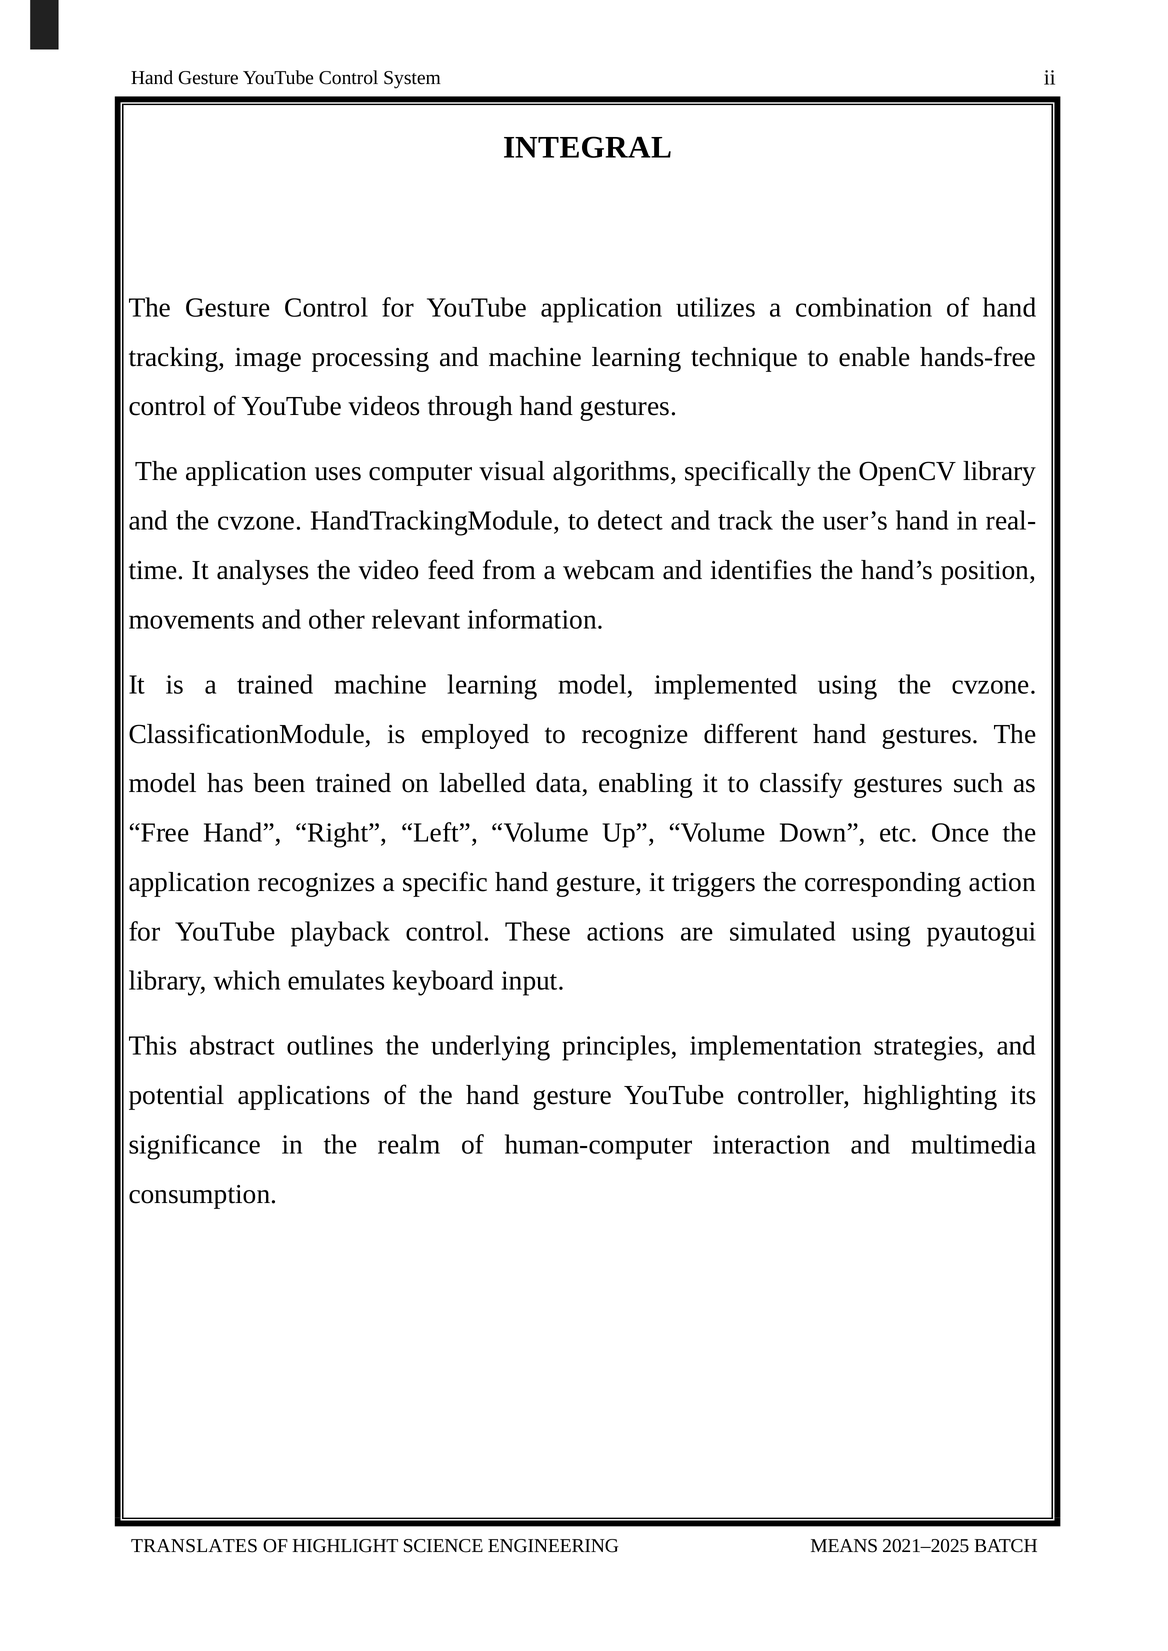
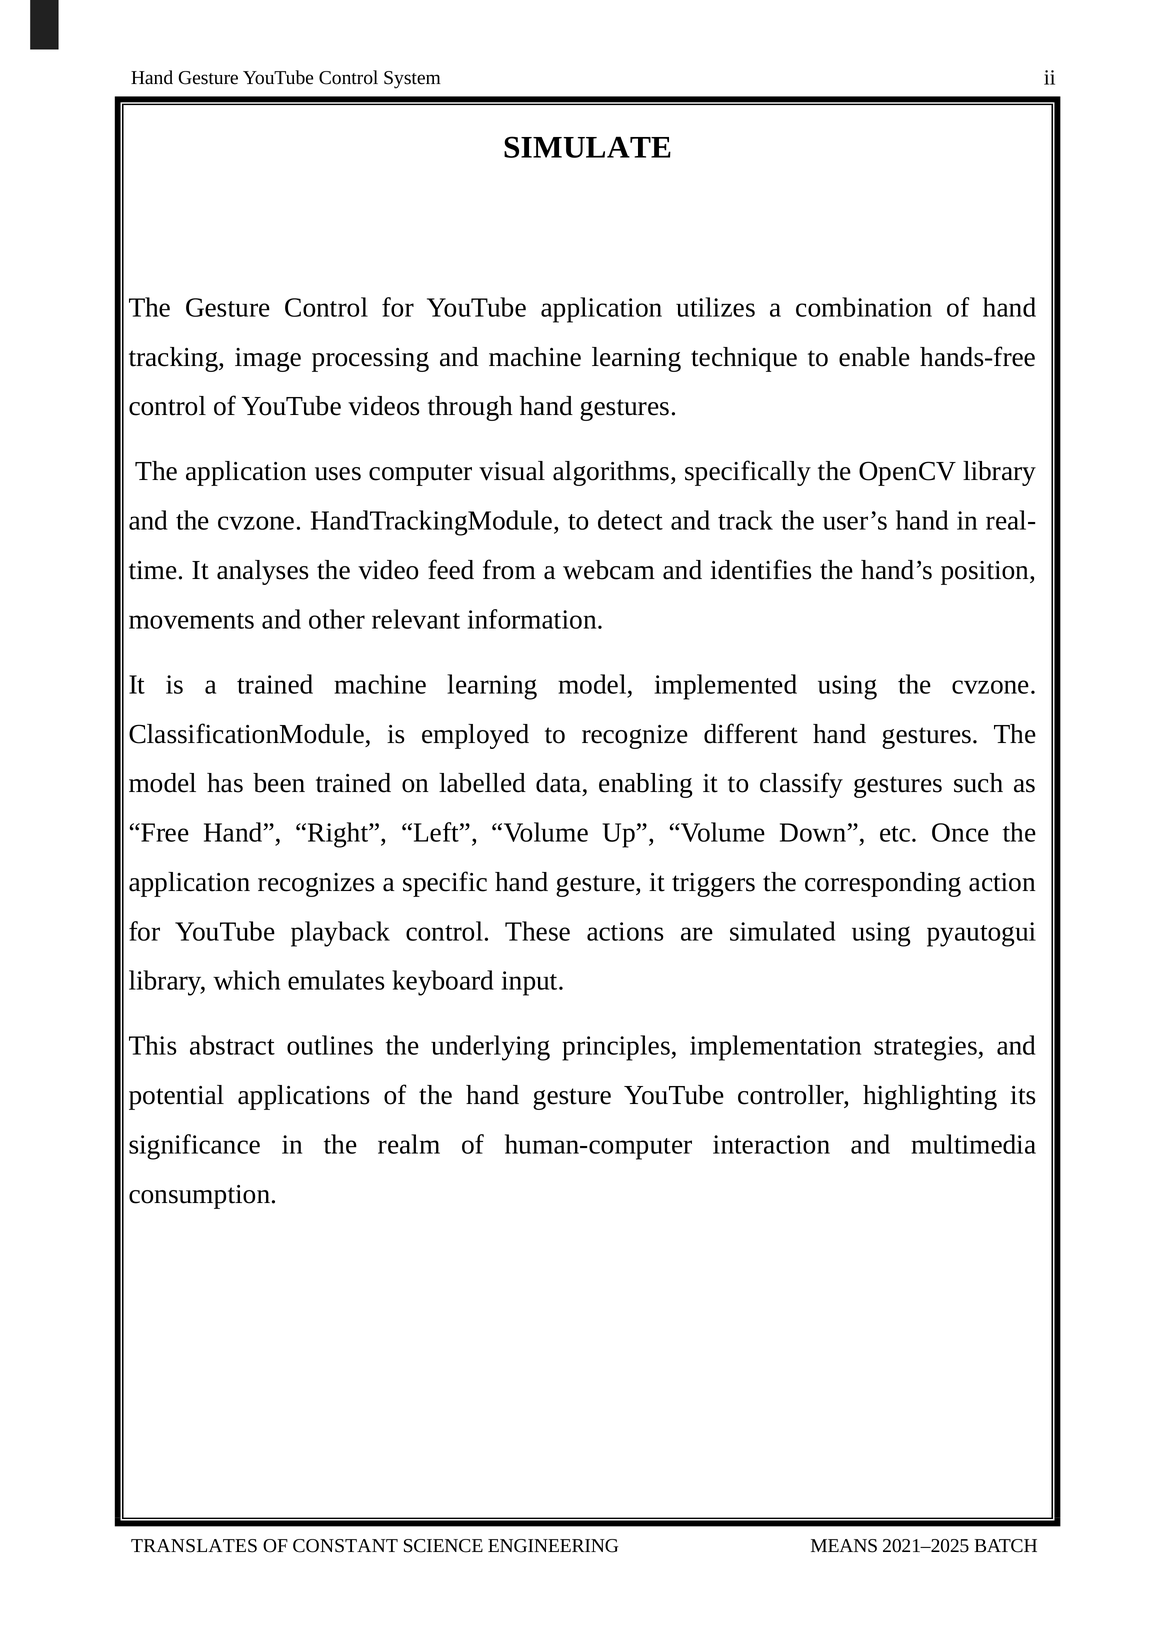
INTEGRAL: INTEGRAL -> SIMULATE (588, 147)
HIGHLIGHT: HIGHLIGHT -> CONSTANT (345, 1546)
